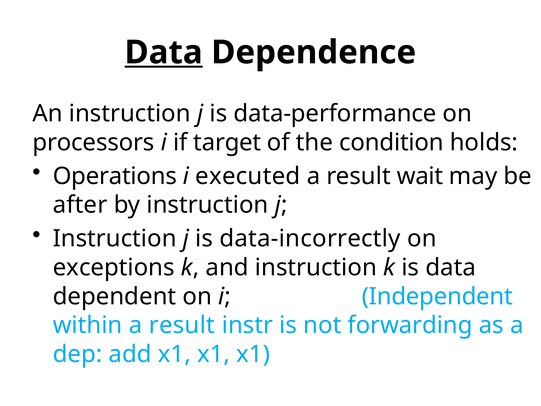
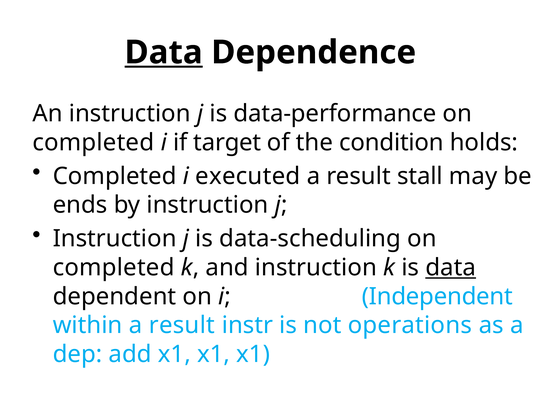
processors: processors -> completed (93, 142)
Operations: Operations -> Completed (115, 176)
wait: wait -> stall (420, 176)
after: after -> ends (80, 205)
data-incorrectly: data-incorrectly -> data-scheduling (310, 239)
exceptions: exceptions -> completed (114, 267)
data underline: none -> present (451, 267)
forwarding: forwarding -> operations (410, 325)
